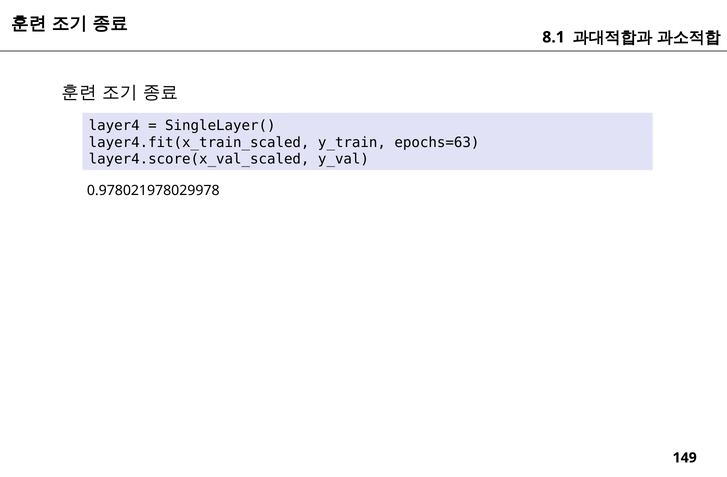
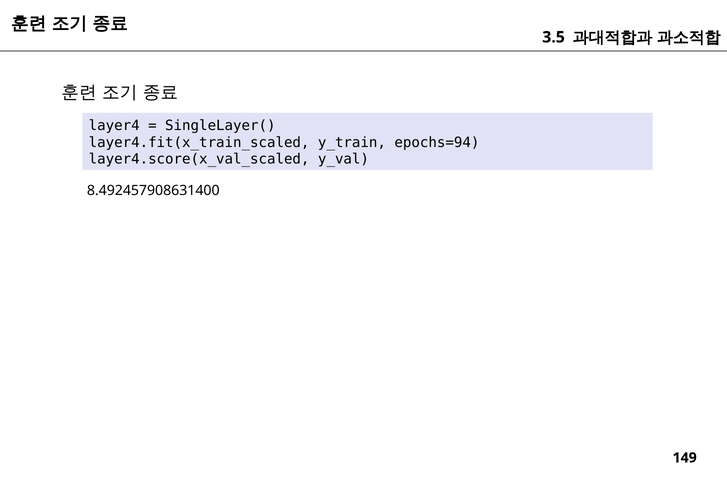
8.1: 8.1 -> 3.5 (554, 37)
epochs=63: epochs=63 -> epochs=94 (437, 143)
0.978021978029978: 0.978021978029978 -> 8.492457908631400 (153, 191)
